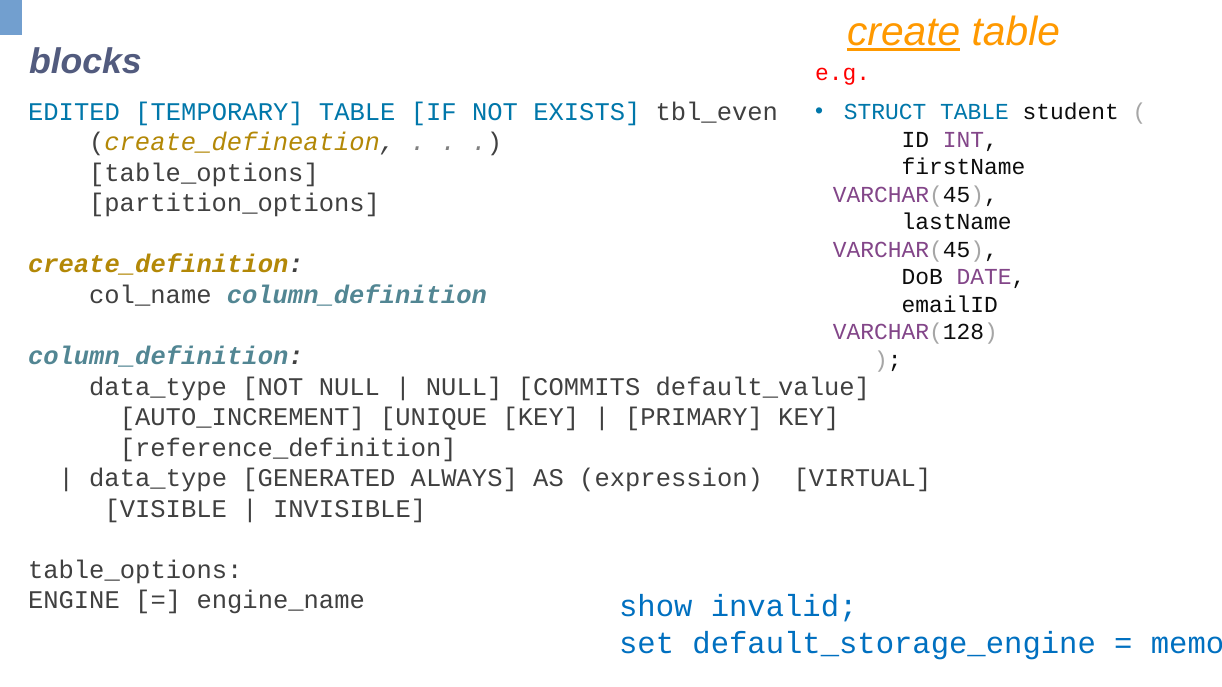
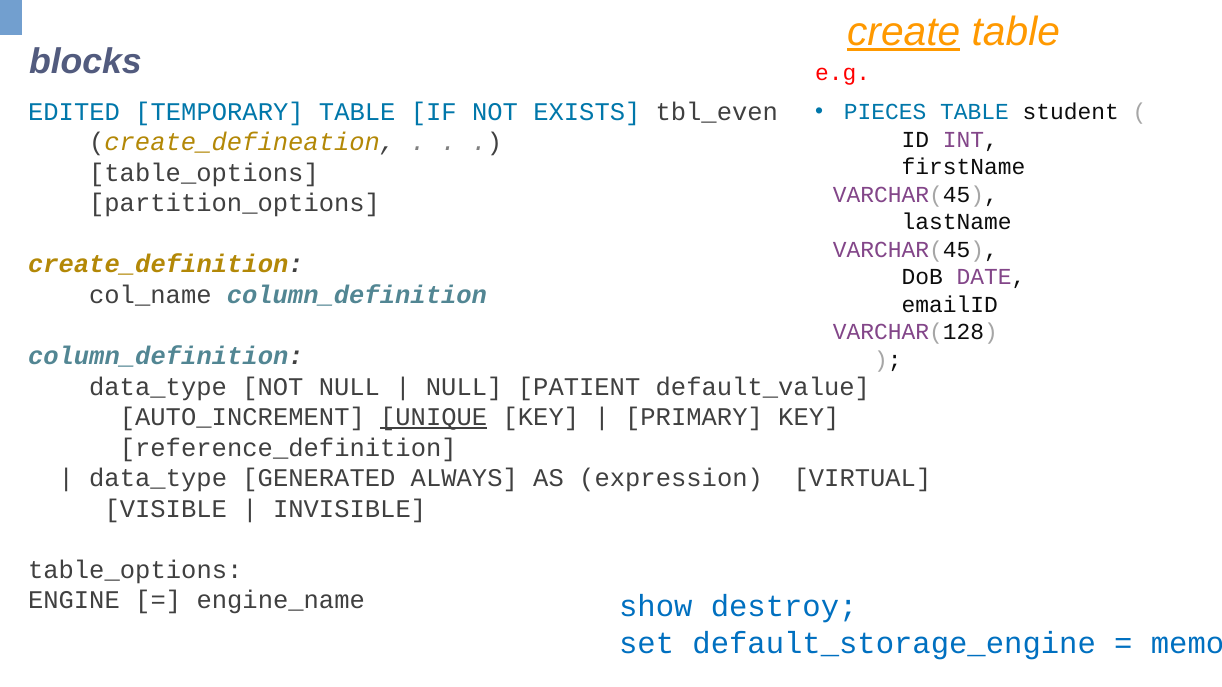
STRUCT: STRUCT -> PIECES (885, 112)
COMMITS: COMMITS -> PATIENT (579, 387)
UNIQUE underline: none -> present (434, 418)
invalid: invalid -> destroy (784, 607)
